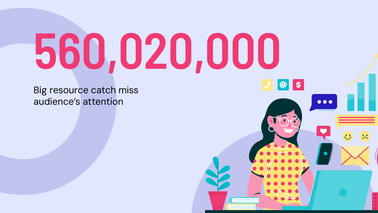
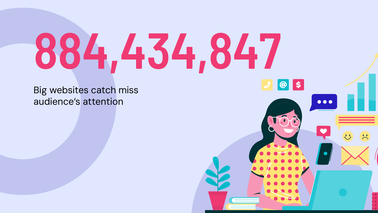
560,020,000: 560,020,000 -> 884,434,847 (157, 52)
resource: resource -> websites (69, 90)
